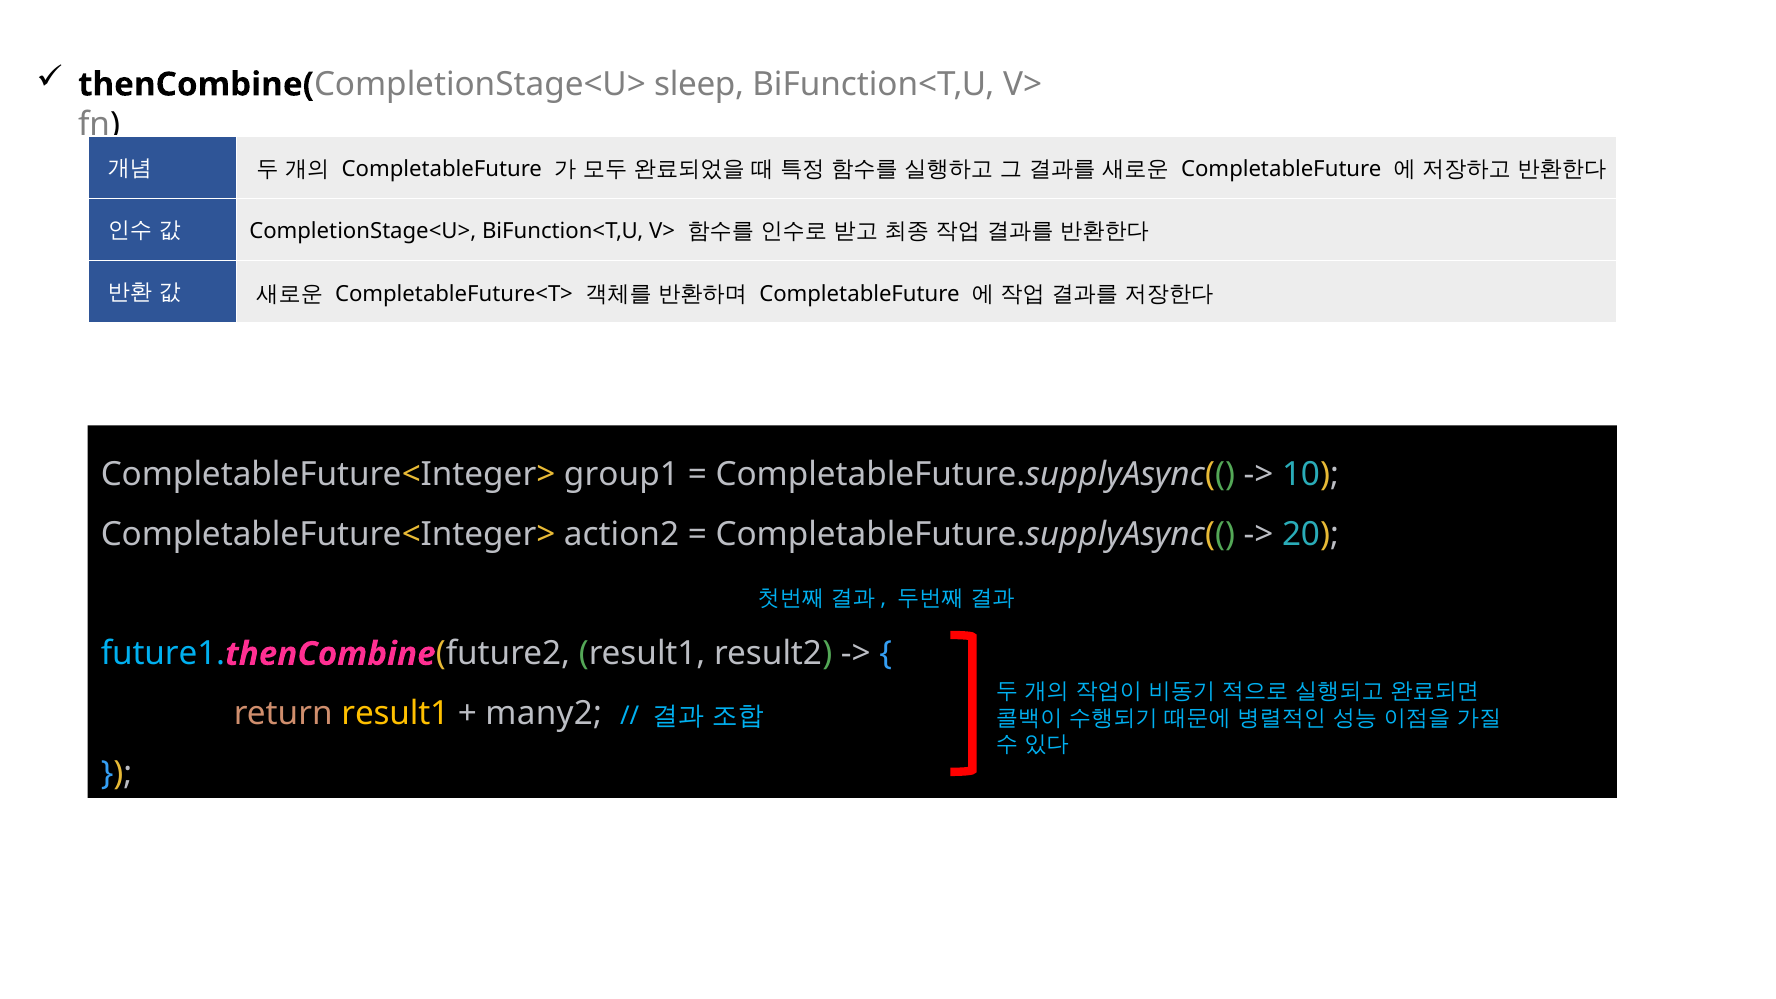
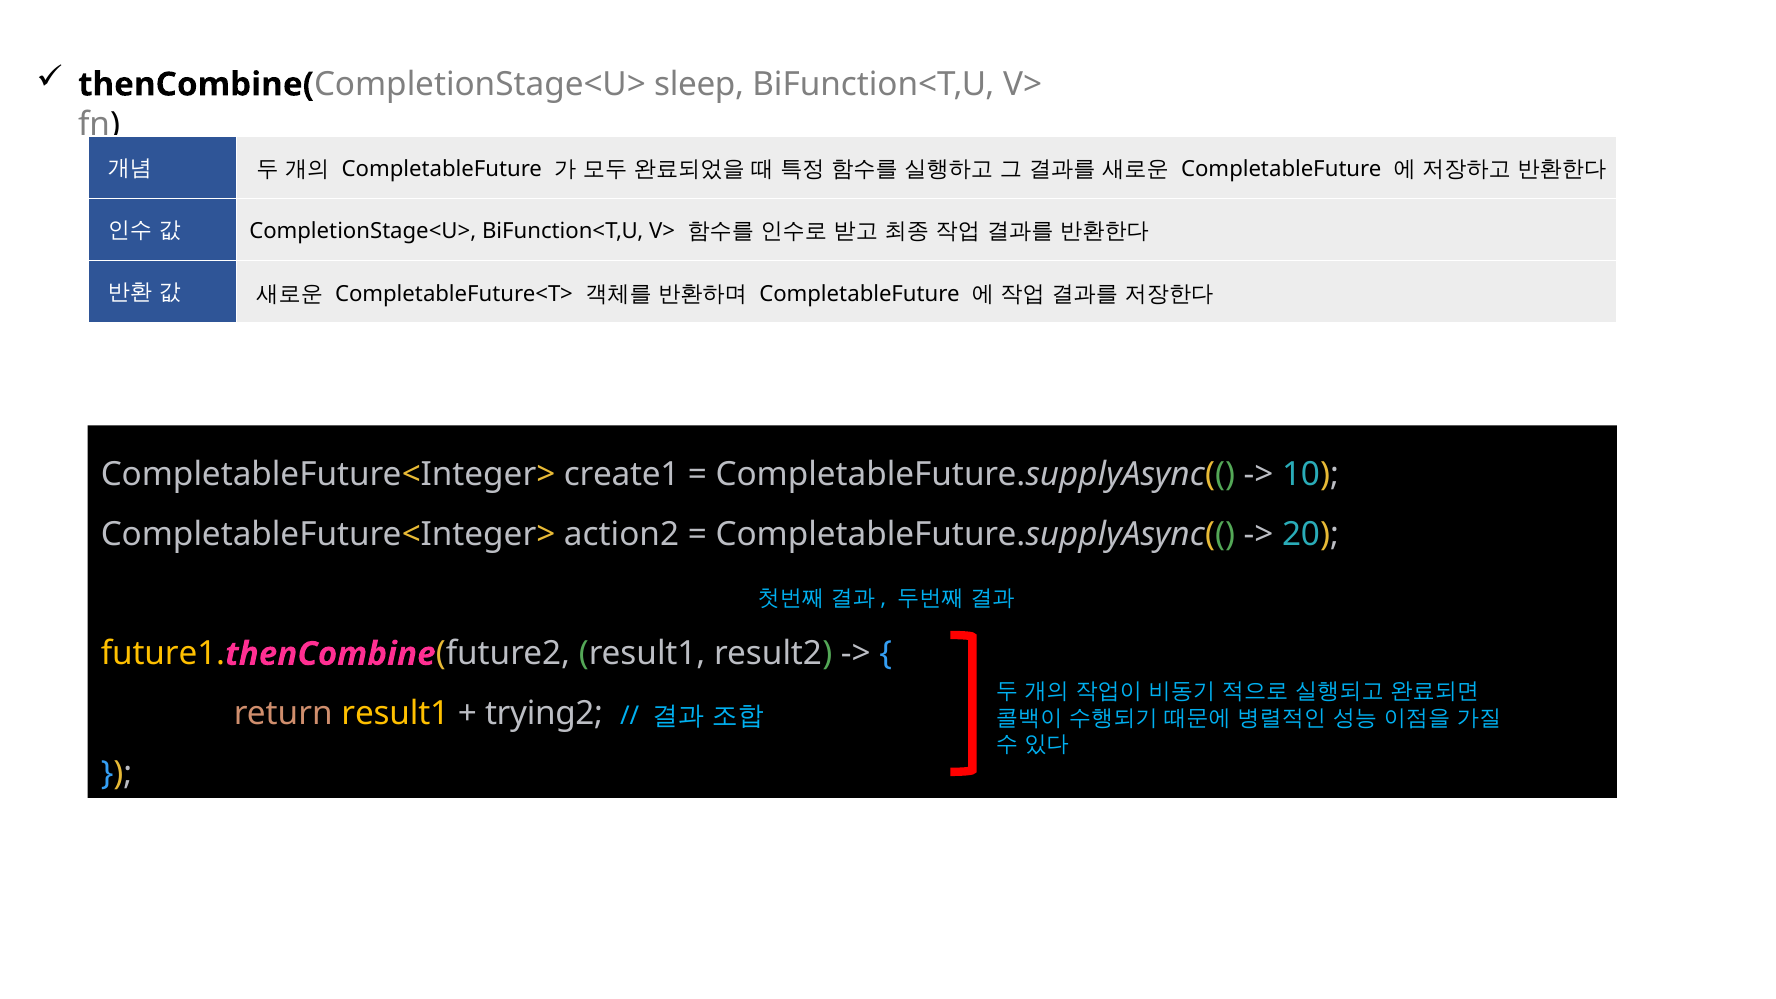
group1: group1 -> create1 (622, 474)
future1 colour: light blue -> yellow (163, 654)
many2: many2 -> trying2 (544, 714)
